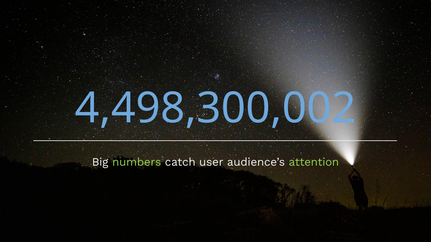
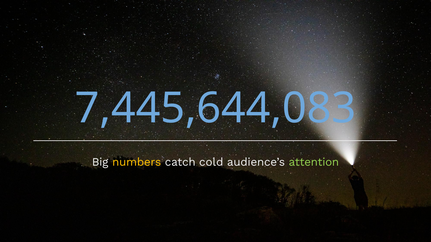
4,498,300,002: 4,498,300,002 -> 7,445,644,083 (216, 109)
numbers colour: light green -> yellow (137, 162)
user: user -> cold (211, 162)
